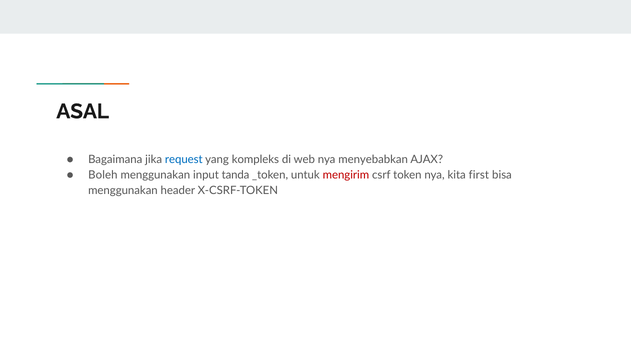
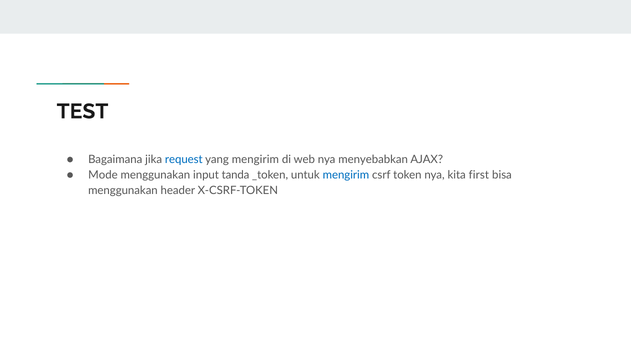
ASAL: ASAL -> TEST (83, 111)
yang kompleks: kompleks -> mengirim (255, 159)
Boleh: Boleh -> Mode (103, 175)
mengirim colour: red -> blue (346, 175)
